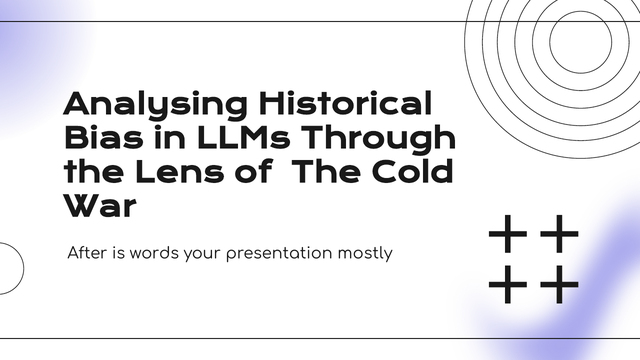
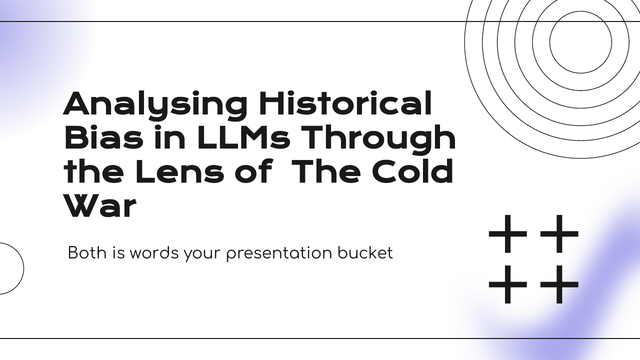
After: After -> Both (87, 253)
mostly: mostly -> bucket (365, 253)
